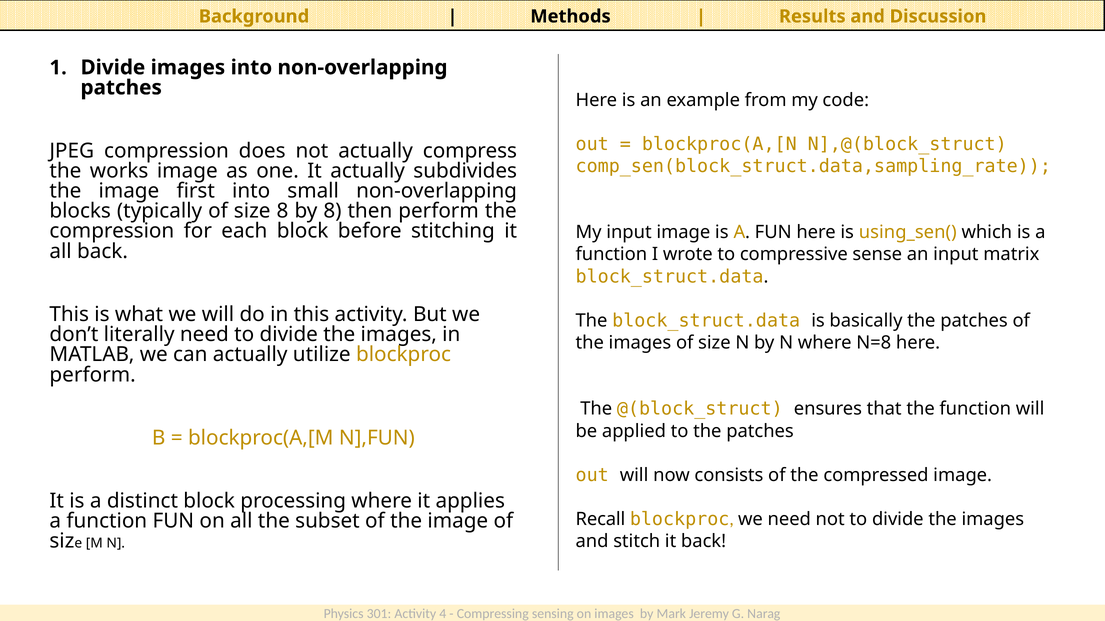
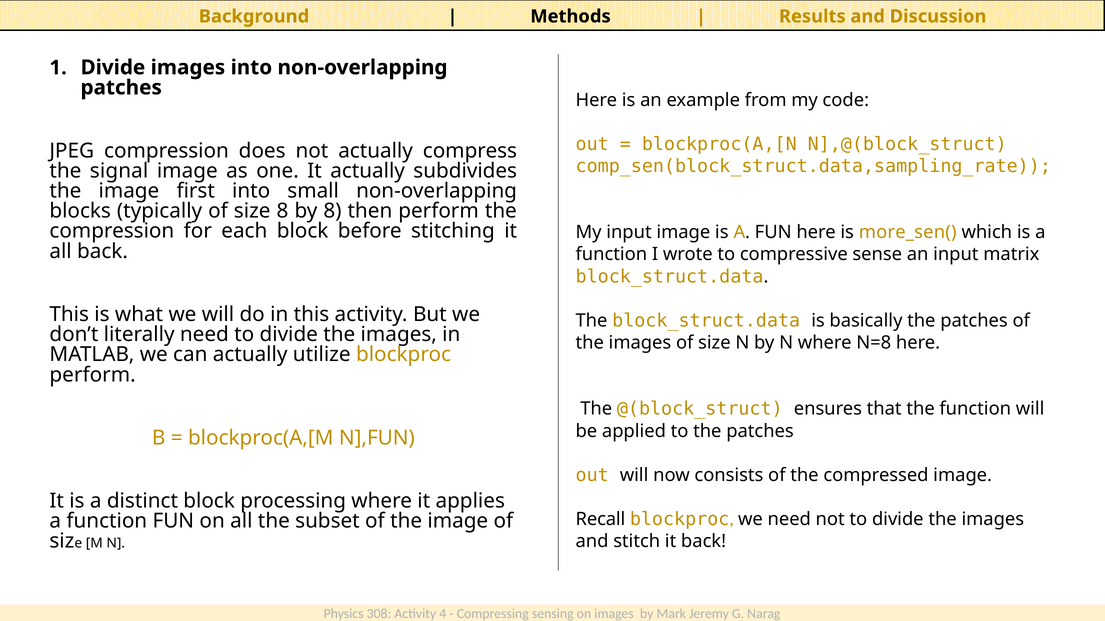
works: works -> signal (119, 171)
using_sen(: using_sen( -> more_sen( (908, 233)
301: 301 -> 308 (379, 614)
